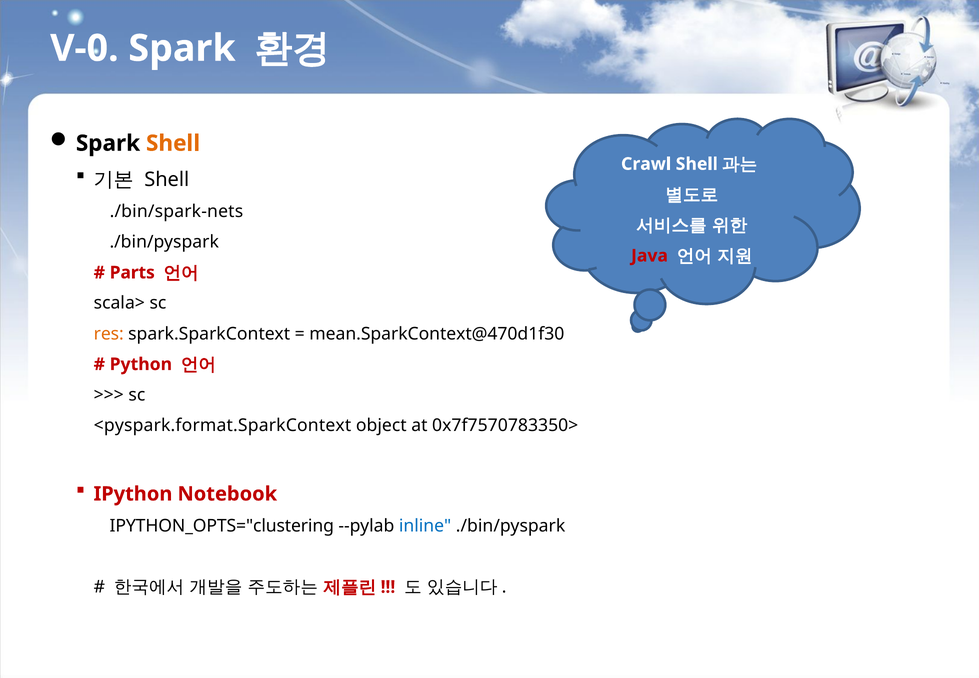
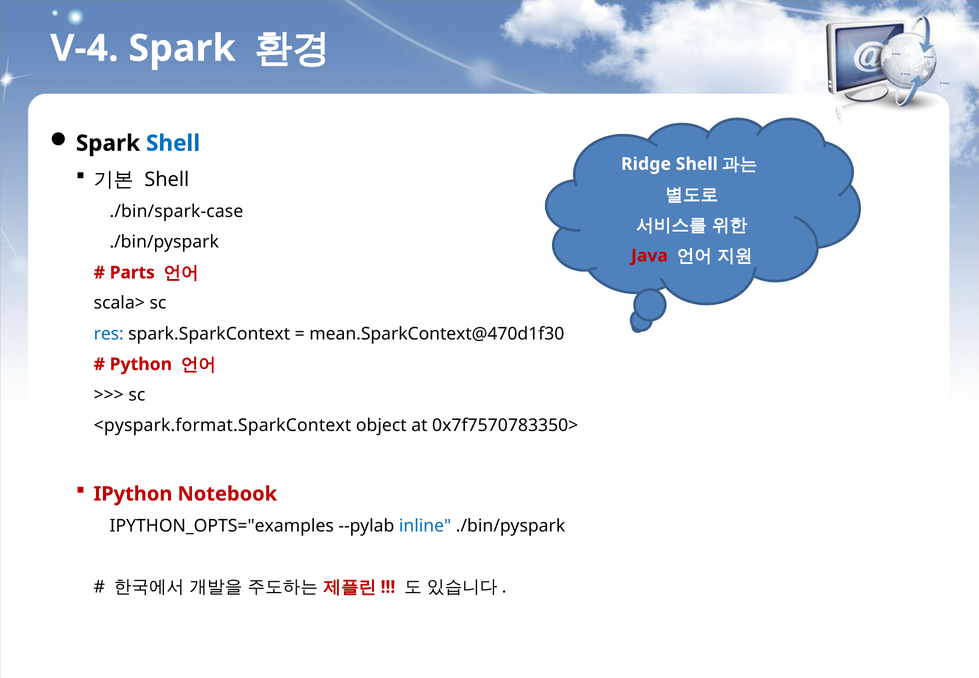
V-0: V-0 -> V-4 (84, 48)
Shell colour: orange -> blue (173, 143)
Crawl: Crawl -> Ridge (646, 164)
./bin/spark-nets: ./bin/spark-nets -> ./bin/spark-case (176, 211)
res colour: orange -> blue (109, 334)
IPYTHON_OPTS="clustering: IPYTHON_OPTS="clustering -> IPYTHON_OPTS="examples (222, 526)
